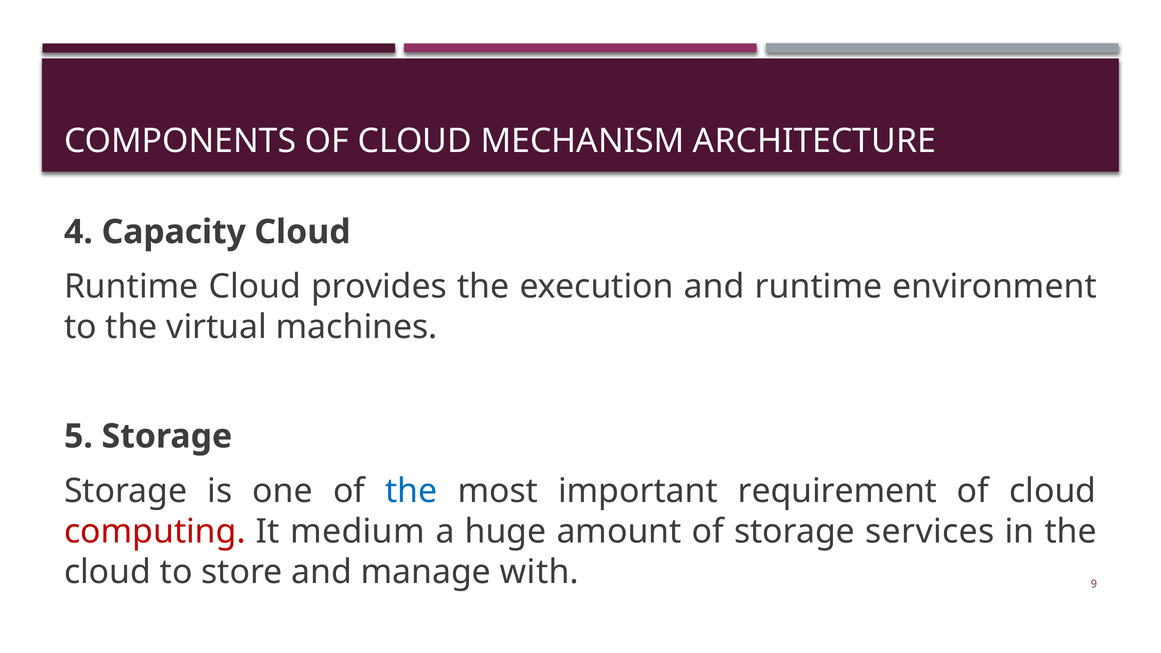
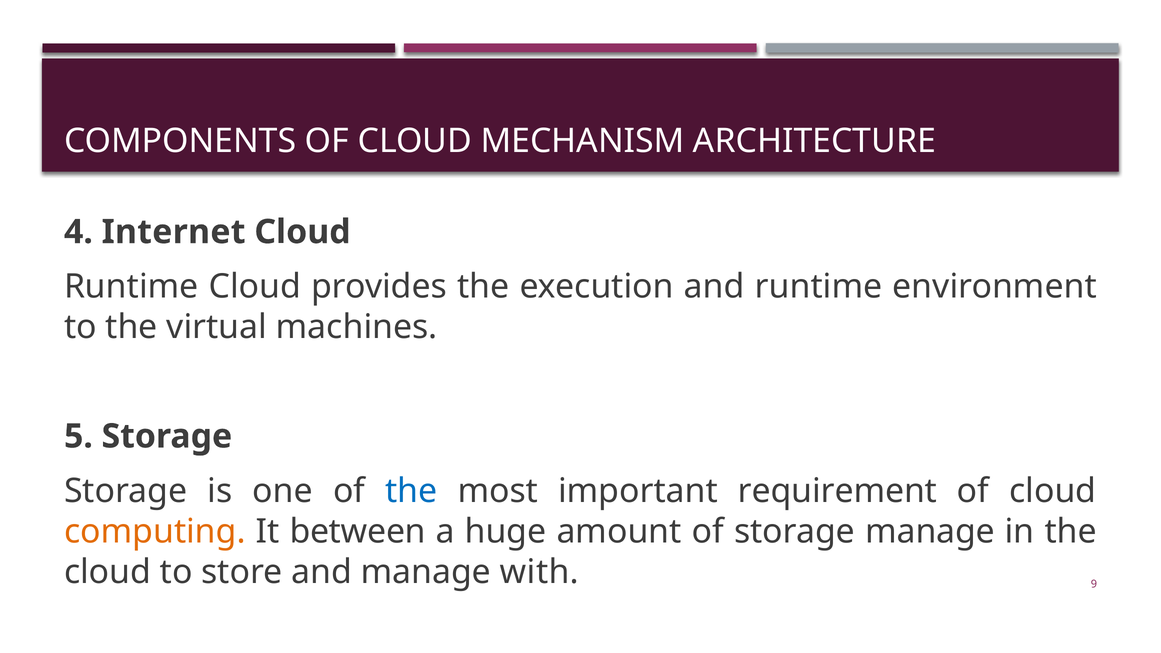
Capacity: Capacity -> Internet (174, 232)
computing colour: red -> orange (155, 532)
medium: medium -> between (358, 532)
storage services: services -> manage (930, 532)
